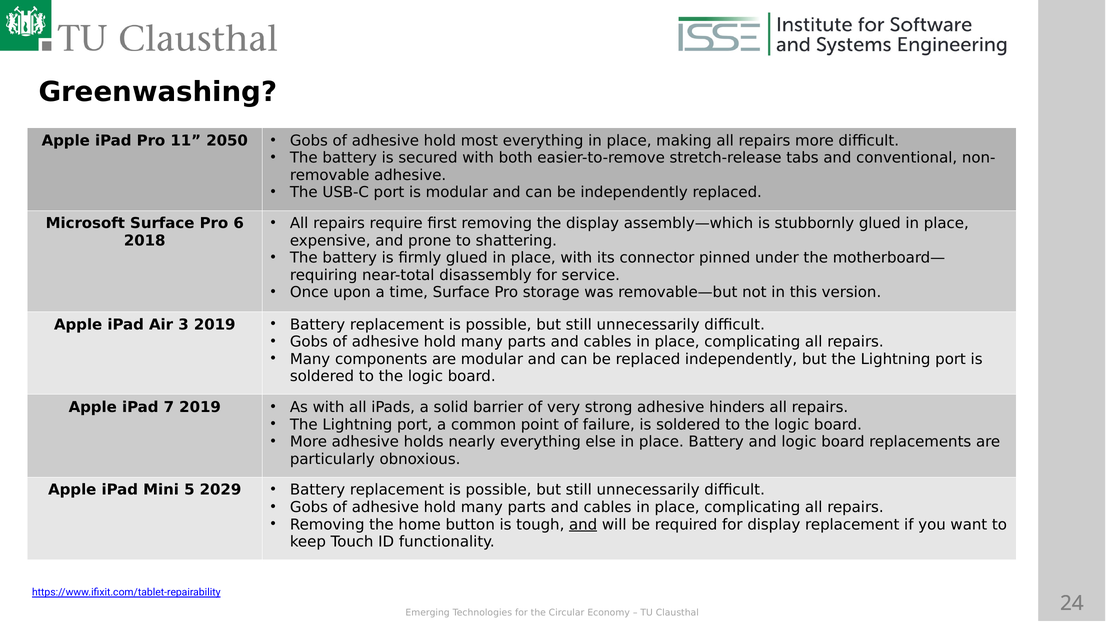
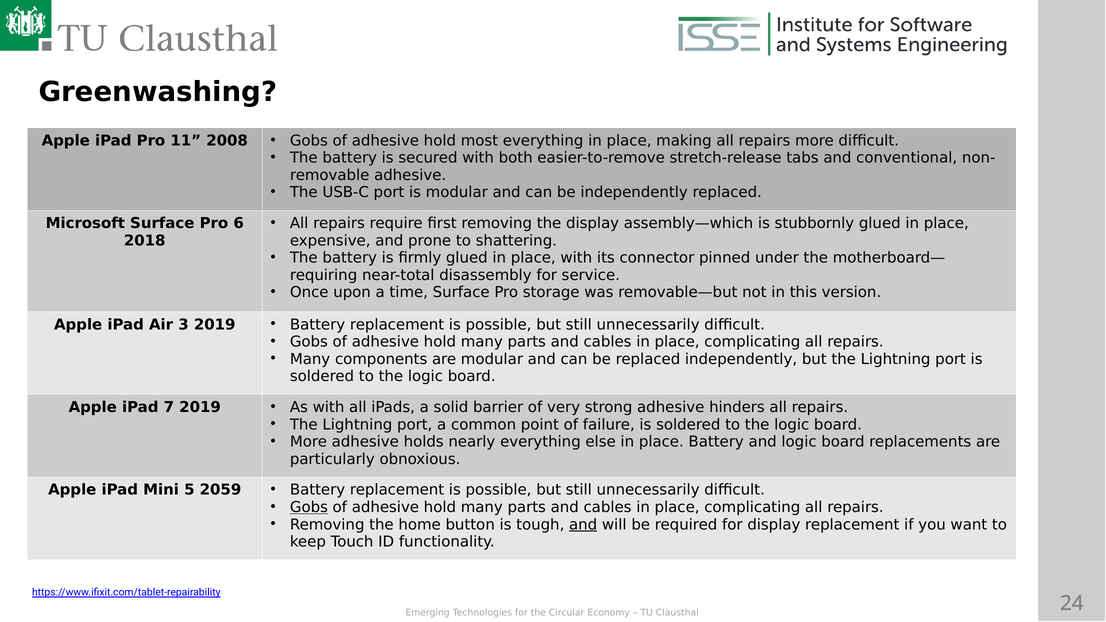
2050: 2050 -> 2008 (227, 141)
2029: 2029 -> 2059 (220, 490)
Gobs underline: none -> present (309, 507)
